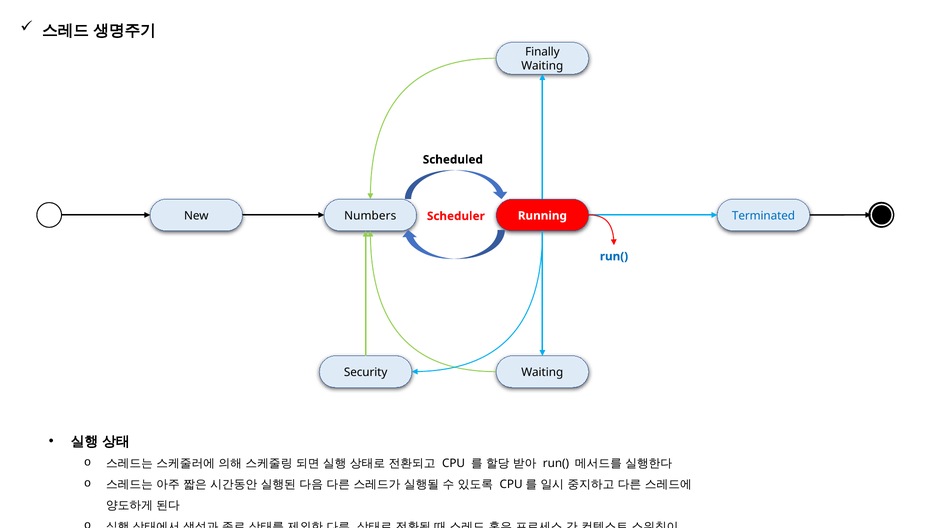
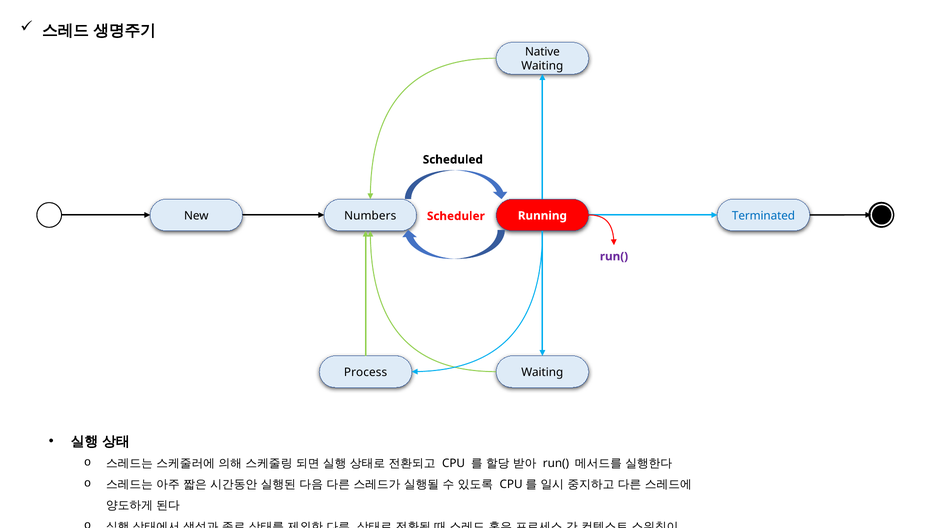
Finally: Finally -> Native (542, 52)
run( colour: blue -> purple (614, 257)
Security: Security -> Process (366, 373)
